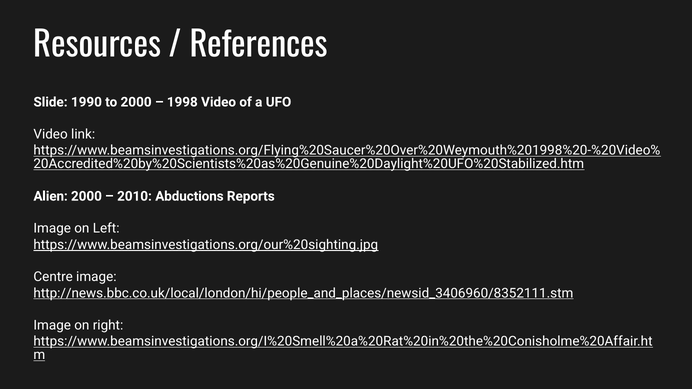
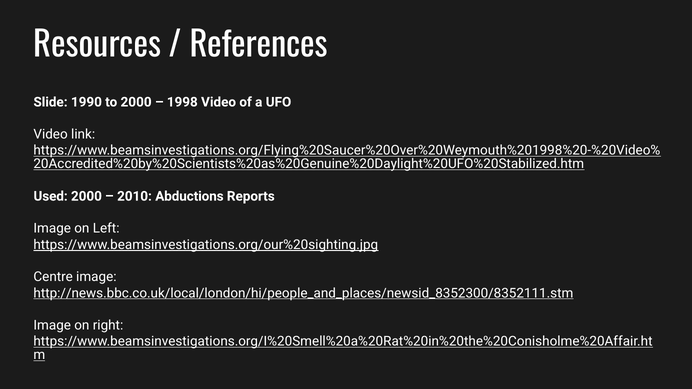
Alien: Alien -> Used (51, 196)
http://news.bbc.co.uk/local/london/hi/people_and_places/newsid_3406960/8352111.stm: http://news.bbc.co.uk/local/london/hi/people_and_places/newsid_3406960/8352111.stm -> http://news.bbc.co.uk/local/london/hi/people_and_places/newsid_8352300/8352111.stm (303, 293)
